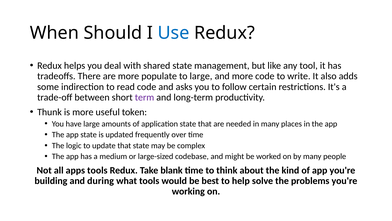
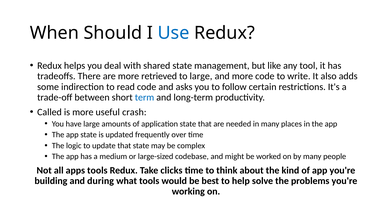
populate: populate -> retrieved (159, 76)
term colour: purple -> blue (145, 97)
Thunk: Thunk -> Called (49, 112)
token: token -> crash (134, 112)
blank: blank -> clicks (171, 170)
